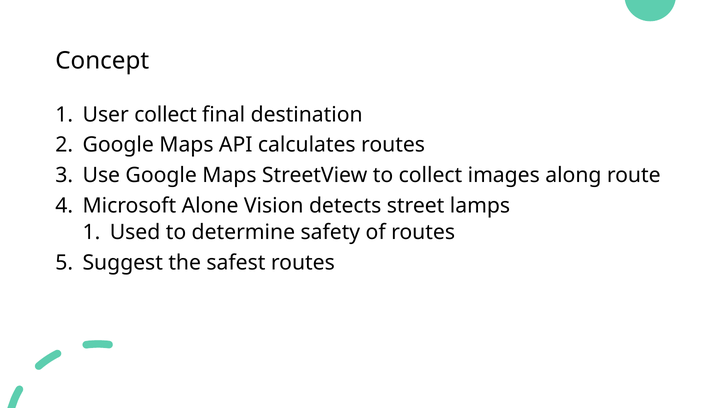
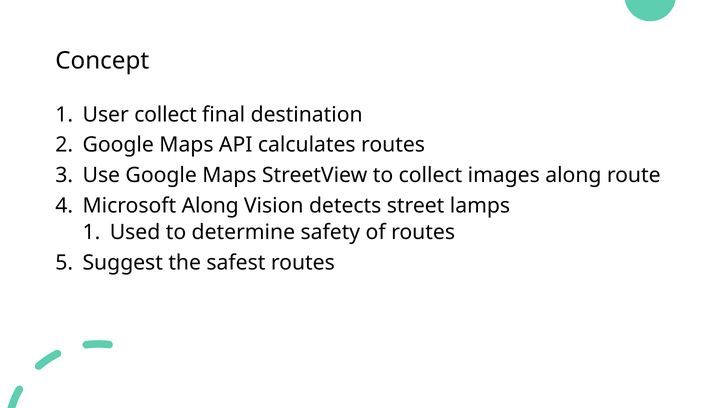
Microsoft Alone: Alone -> Along (210, 206)
